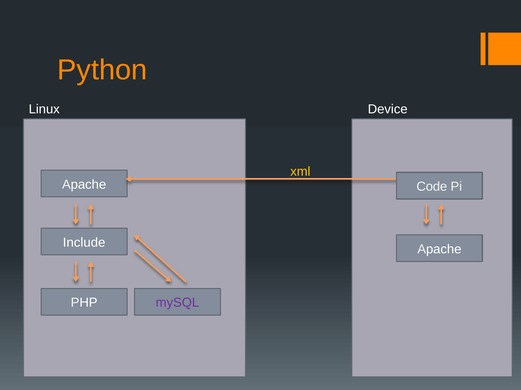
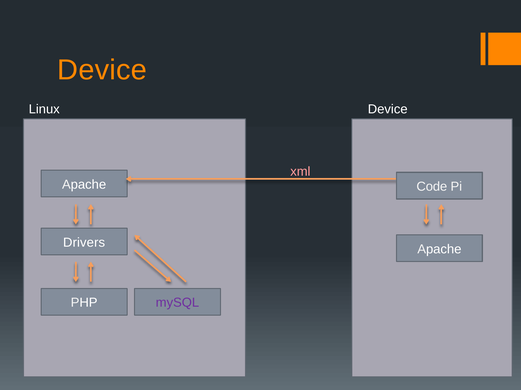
Python: Python -> Device (102, 70)
xml colour: yellow -> pink (300, 172)
Include: Include -> Drivers (84, 243)
